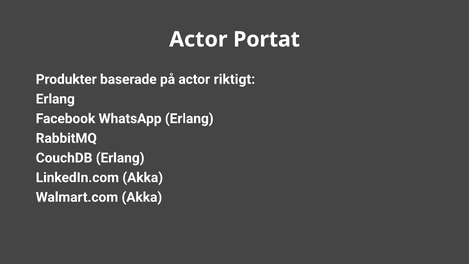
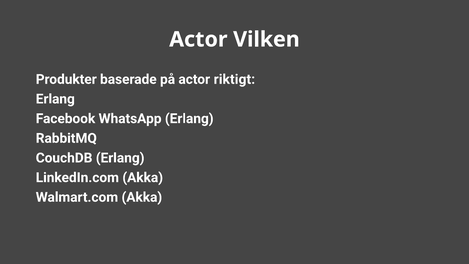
Portat: Portat -> Vilken (266, 39)
